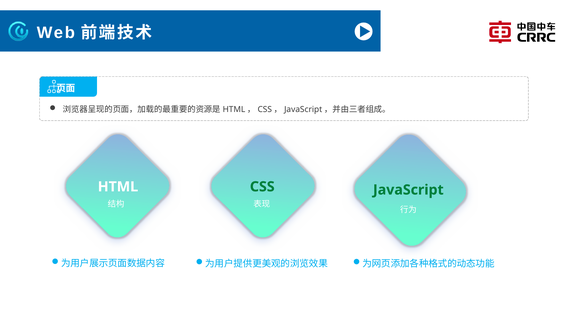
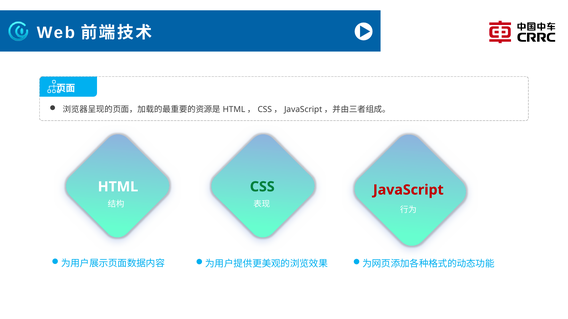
JavaScript colour: green -> red (408, 190)
